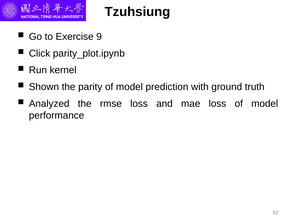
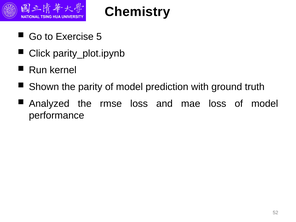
Tzuhsiung: Tzuhsiung -> Chemistry (137, 12)
9: 9 -> 5 (99, 37)
